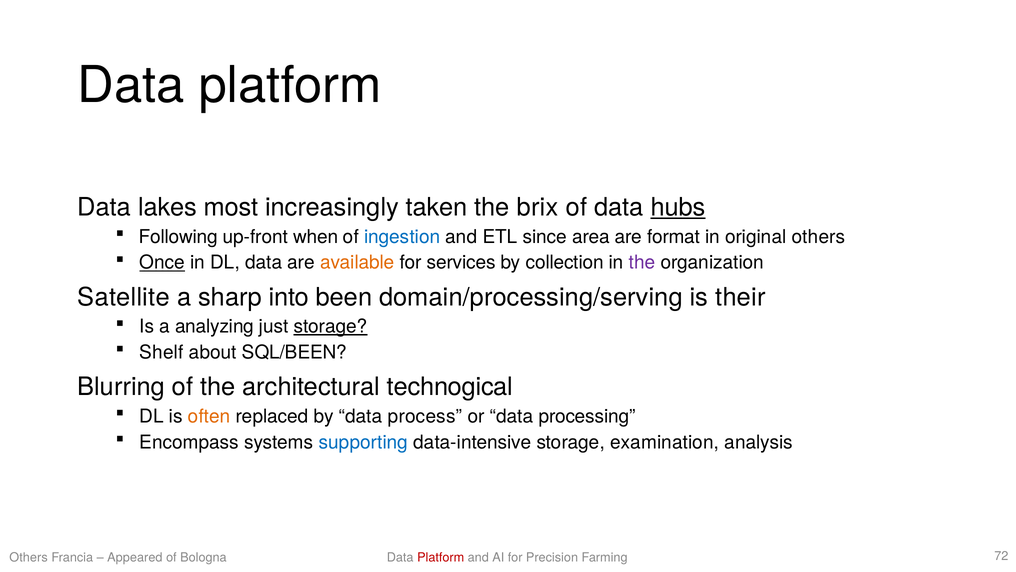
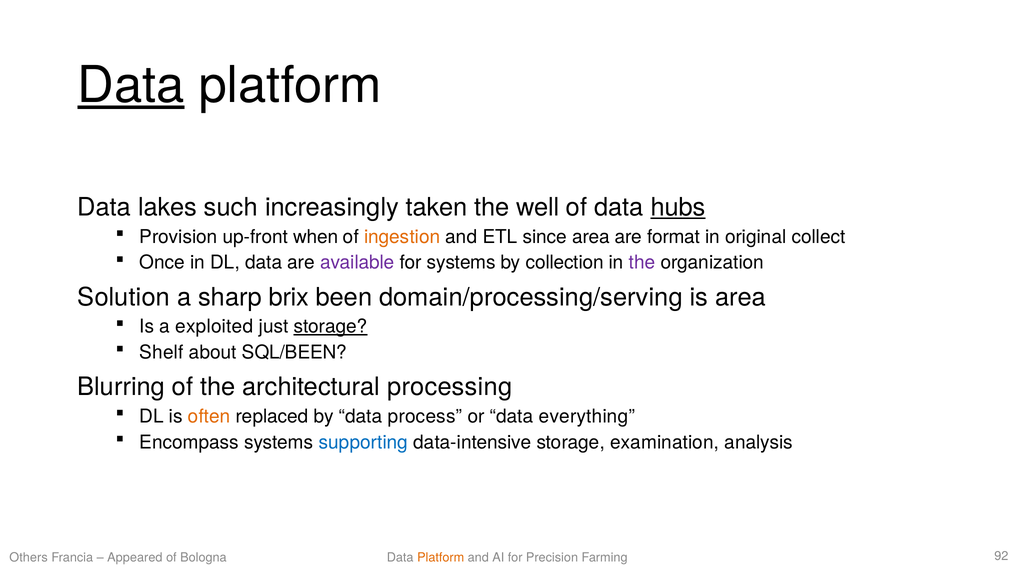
Data underline: none -> present (131, 85)
most: most -> such (231, 207)
brix: brix -> well (538, 207)
Following: Following -> Provision (178, 237)
ingestion colour: blue -> orange (402, 237)
original others: others -> collect (819, 237)
Once underline: present -> none (162, 262)
available colour: orange -> purple (357, 262)
for services: services -> systems (461, 262)
Satellite: Satellite -> Solution (124, 297)
into: into -> brix (289, 297)
is their: their -> area (741, 297)
analyzing: analyzing -> exploited (214, 326)
technogical: technogical -> processing (450, 387)
processing: processing -> everything (587, 416)
Platform colour: red -> orange (441, 557)
72: 72 -> 92 (1001, 556)
